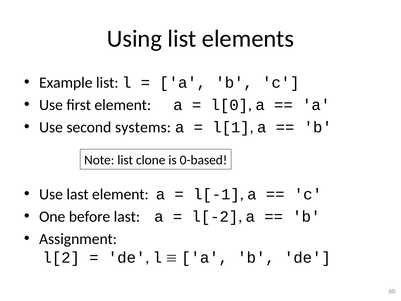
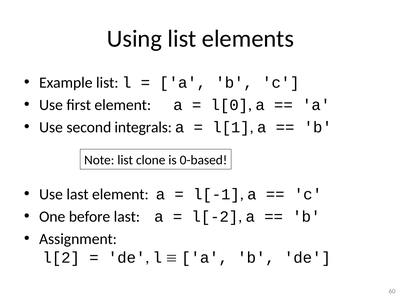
systems: systems -> integrals (143, 127)
